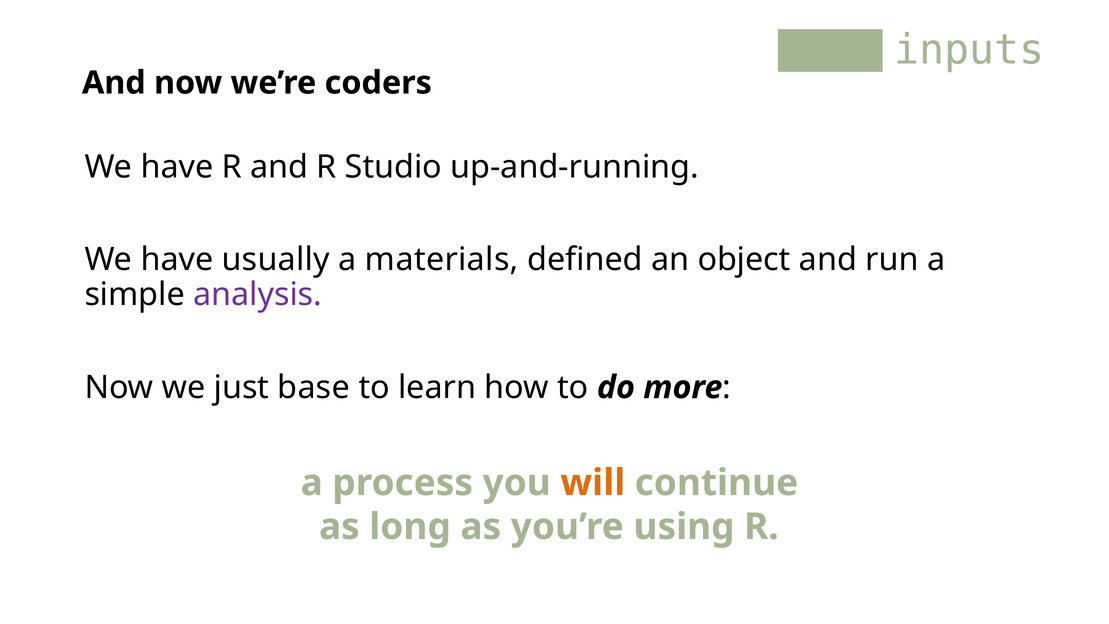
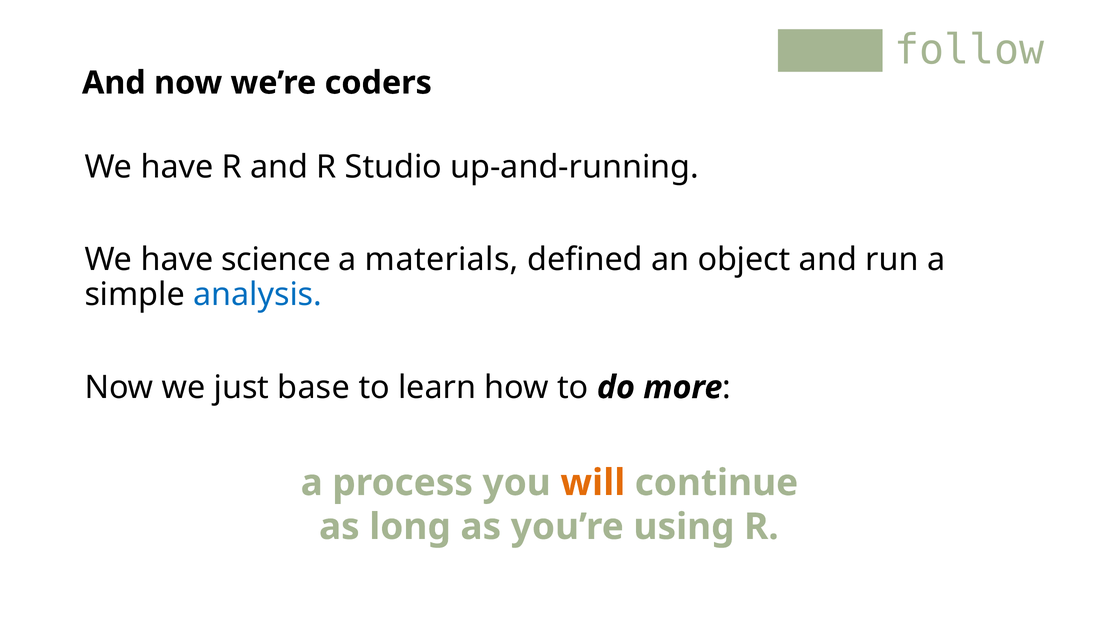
inputs: inputs -> follow (969, 50)
usually: usually -> science (276, 260)
analysis colour: purple -> blue (258, 295)
